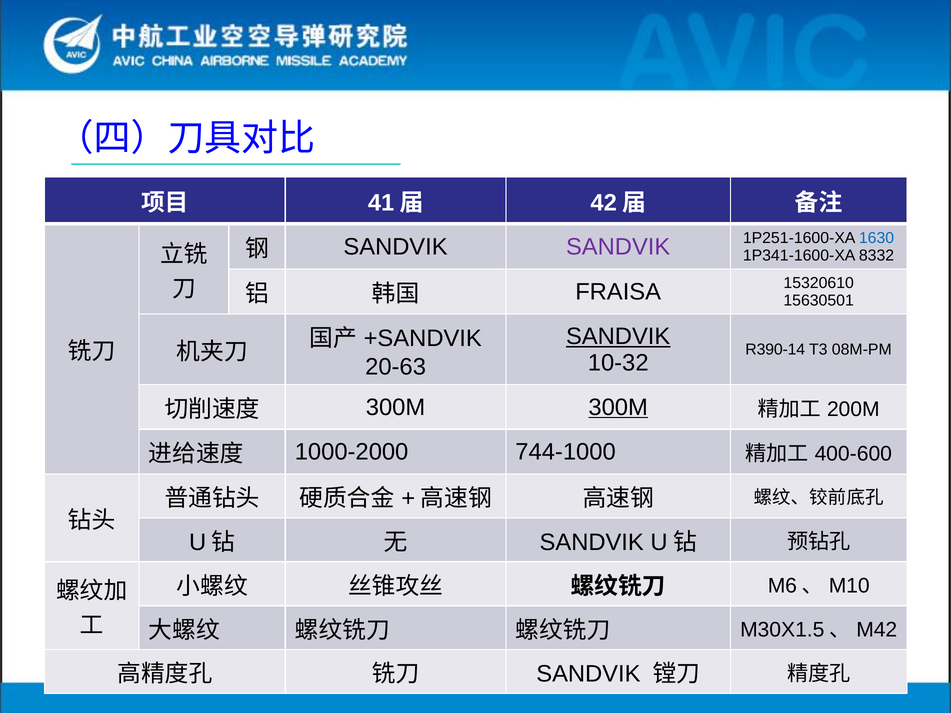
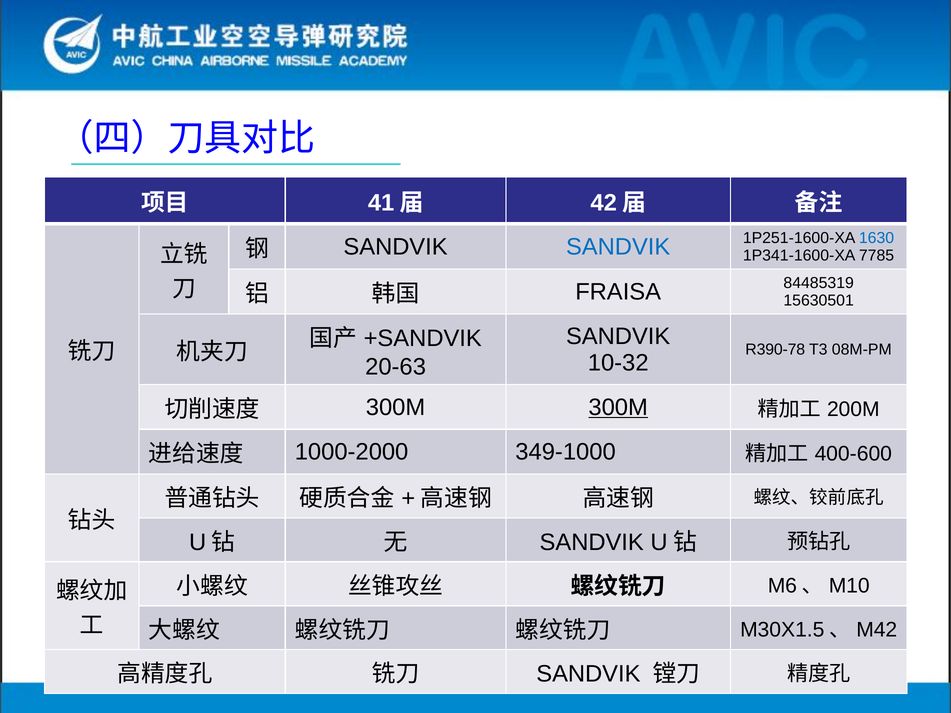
SANDVIK colour: purple -> blue (618, 247)
8332: 8332 -> 7785 (877, 256)
15320610: 15320610 -> 84485319 (819, 283)
SANDVIK underline: present -> none (618, 336)
R390-14: R390-14 -> R390-78 (775, 350)
744-1000: 744-1000 -> 349-1000 (566, 452)
